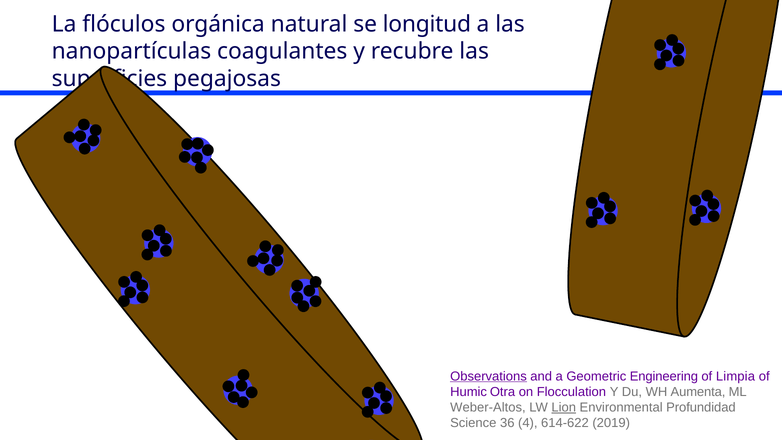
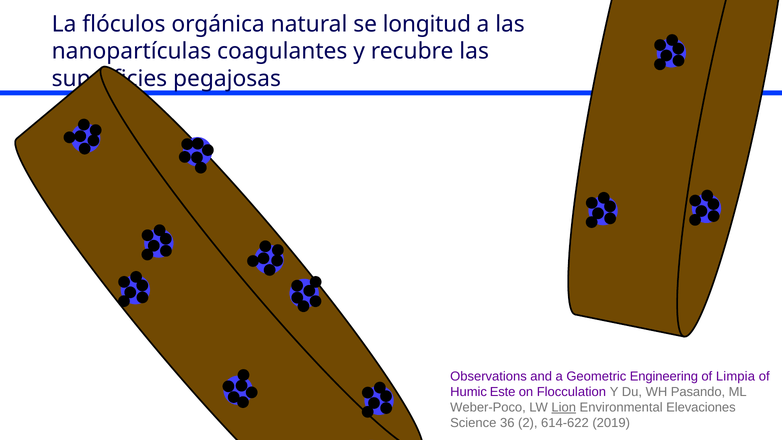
Observations underline: present -> none (489, 376)
Otra: Otra -> Este (503, 392)
Aumenta: Aumenta -> Pasando (698, 392)
Weber-Altos: Weber-Altos -> Weber-Poco (488, 407)
Profundidad: Profundidad -> Elevaciones (701, 407)
4: 4 -> 2 (528, 423)
